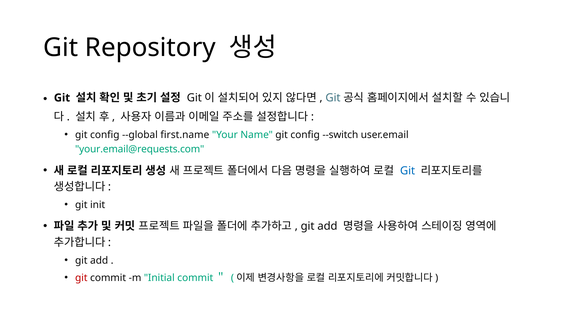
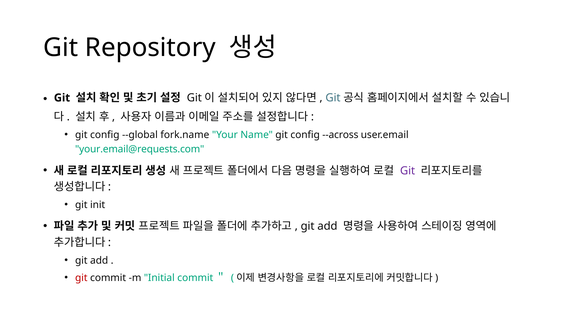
first.name: first.name -> fork.name (185, 135)
--switch: --switch -> --across (340, 135)
Git colour: blue -> purple (408, 171)
